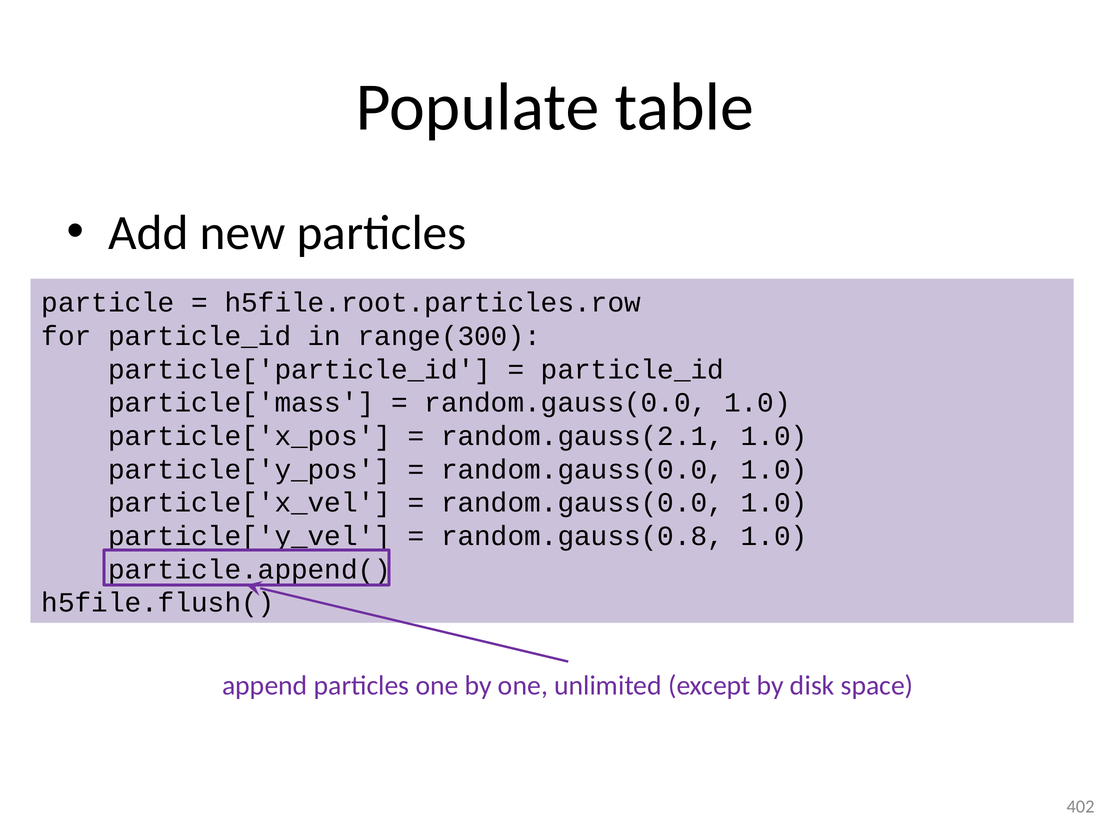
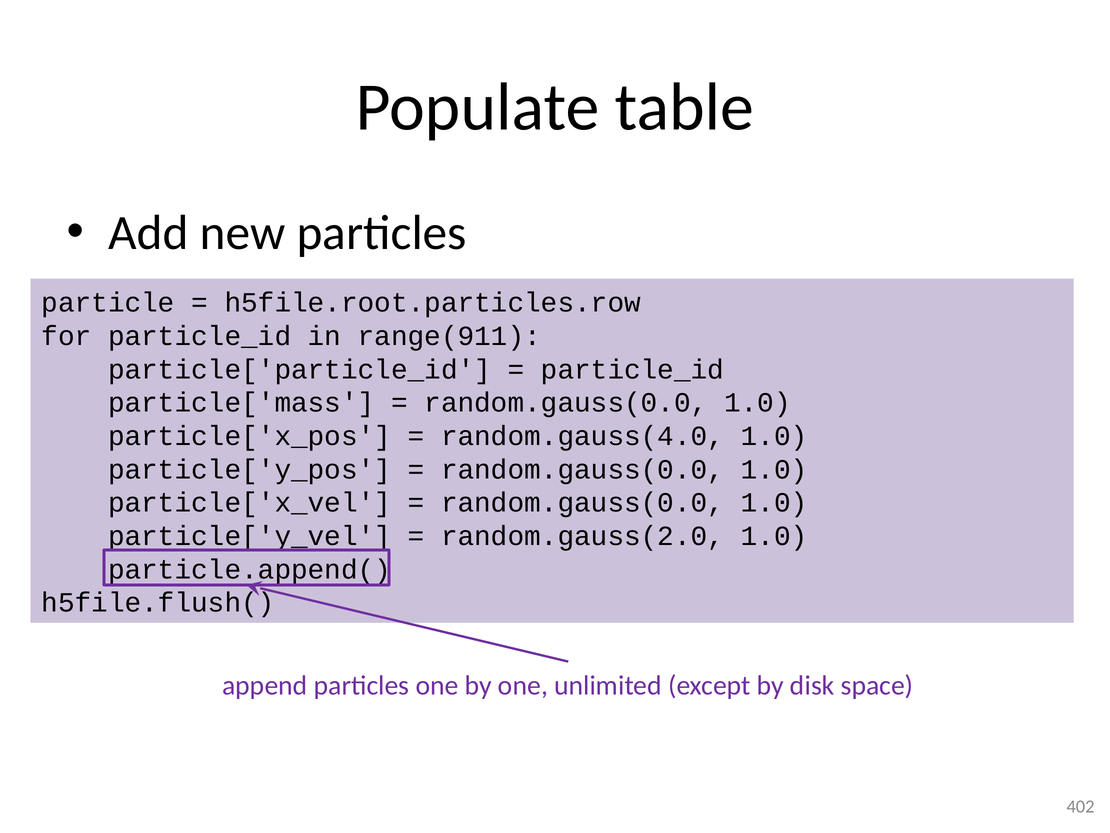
range(300: range(300 -> range(911 (449, 336)
random.gauss(2.1: random.gauss(2.1 -> random.gauss(4.0 (583, 436)
random.gauss(0.8: random.gauss(0.8 -> random.gauss(2.0 (583, 536)
